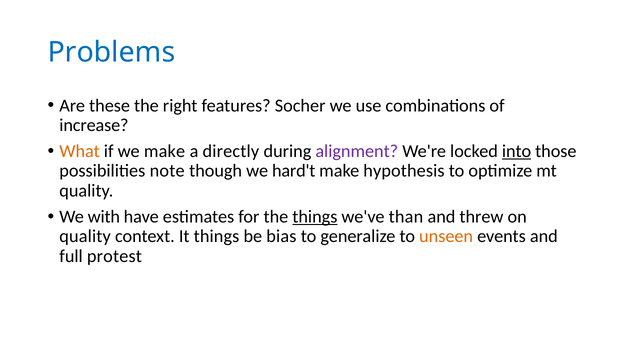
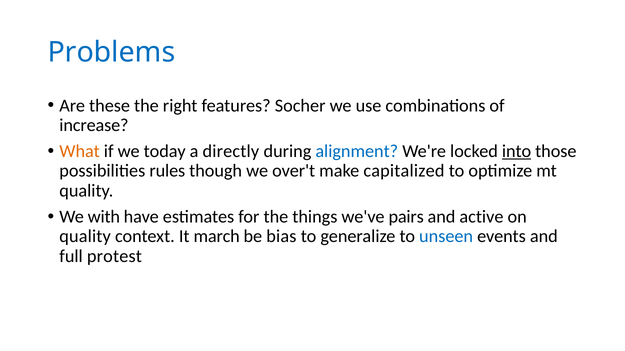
we make: make -> today (165, 152)
alignment colour: purple -> blue (357, 152)
note: note -> rules (167, 171)
hard't: hard't -> over't (294, 171)
hypothesis: hypothesis -> capitalized (404, 171)
things underline: present -> none (315, 217)
than: than -> pairs (406, 217)
threw: threw -> active (481, 217)
It things: things -> march (217, 237)
unseen colour: orange -> blue (446, 237)
